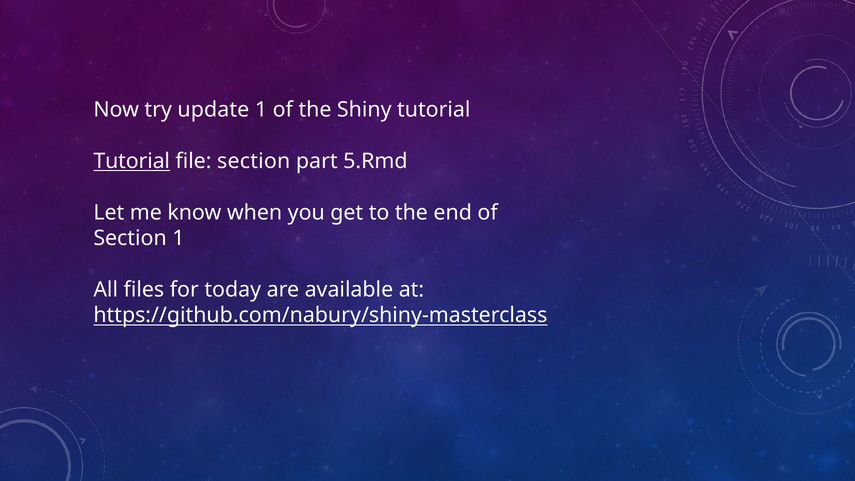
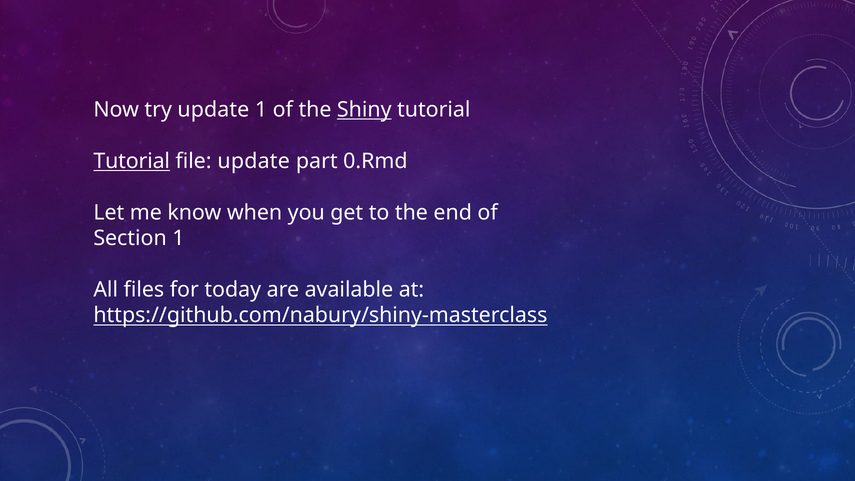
Shiny underline: none -> present (364, 110)
file section: section -> update (254, 161)
5.Rmd: 5.Rmd -> 0.Rmd (375, 161)
